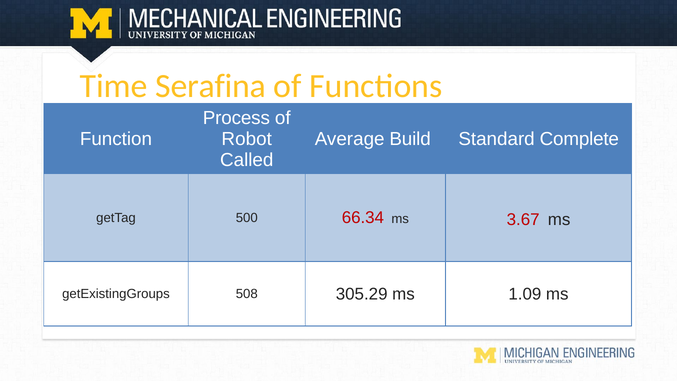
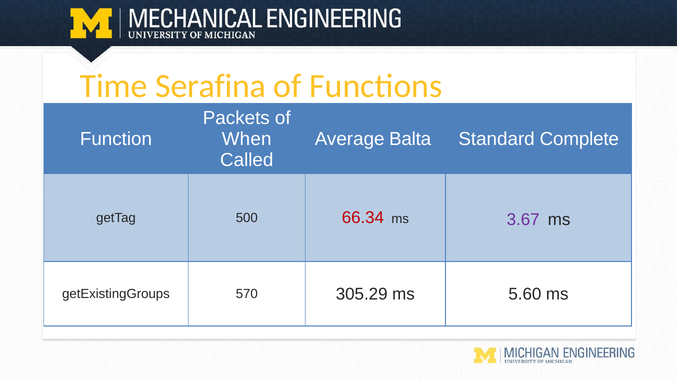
Process: Process -> Packets (236, 118)
Robot: Robot -> When (247, 139)
Build: Build -> Balta (410, 139)
3.67 colour: red -> purple (523, 220)
508: 508 -> 570 (247, 294)
1.09: 1.09 -> 5.60 (525, 294)
